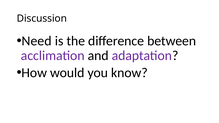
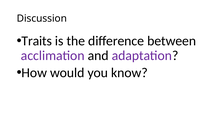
Need: Need -> Traits (37, 41)
